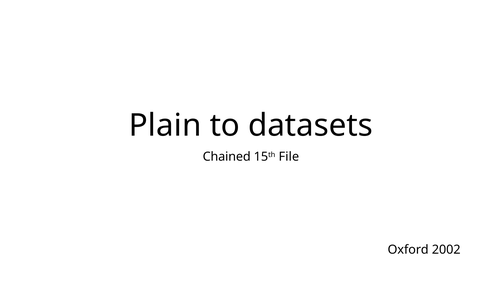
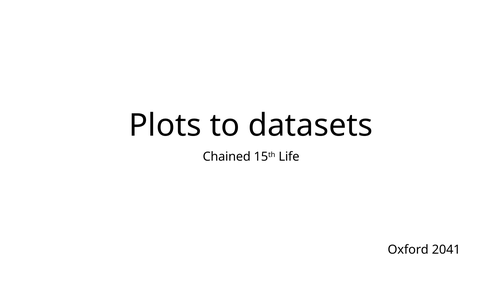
Plain: Plain -> Plots (165, 125)
File: File -> Life (289, 157)
2002: 2002 -> 2041 (446, 250)
